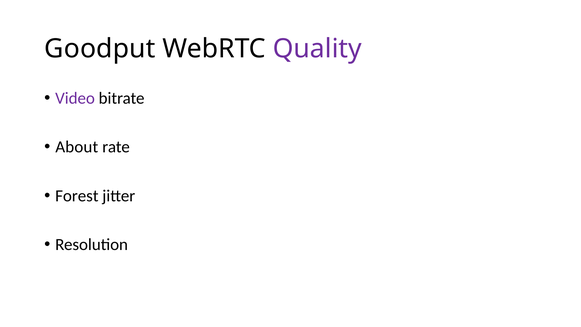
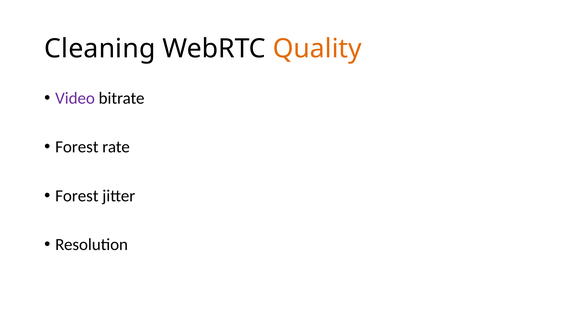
Goodput: Goodput -> Cleaning (100, 49)
Quality colour: purple -> orange (317, 49)
About: About -> Forest (77, 147)
